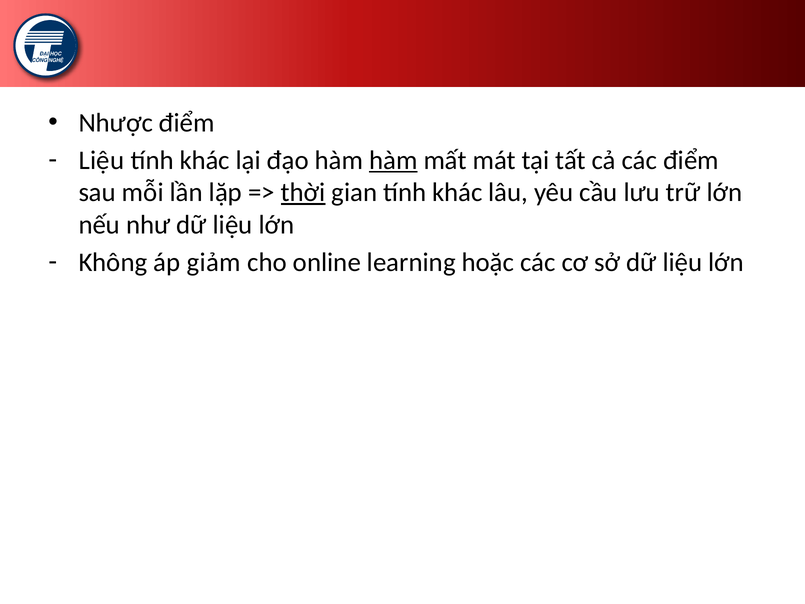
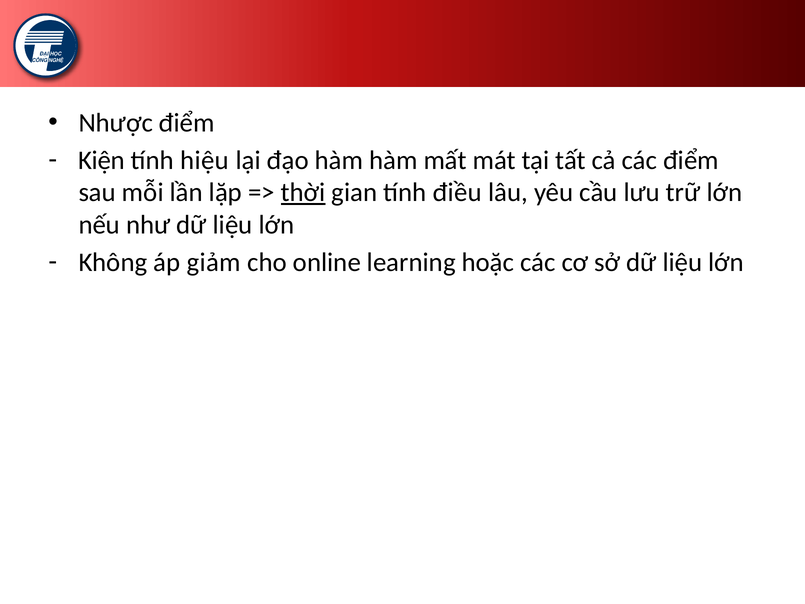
Liệu: Liệu -> Kiện (102, 160)
khác: khác -> hiệu (204, 160)
hàm underline: present -> none (393, 160)
gian tính khác: khác -> điều (457, 192)
